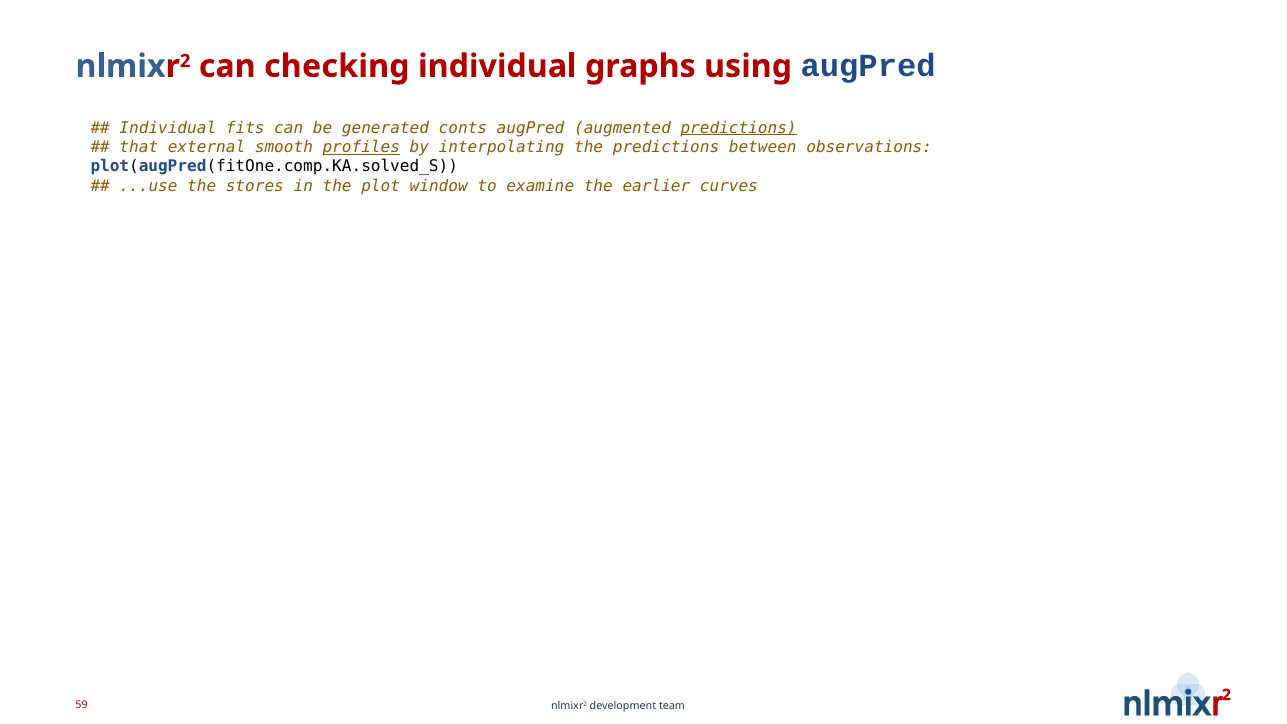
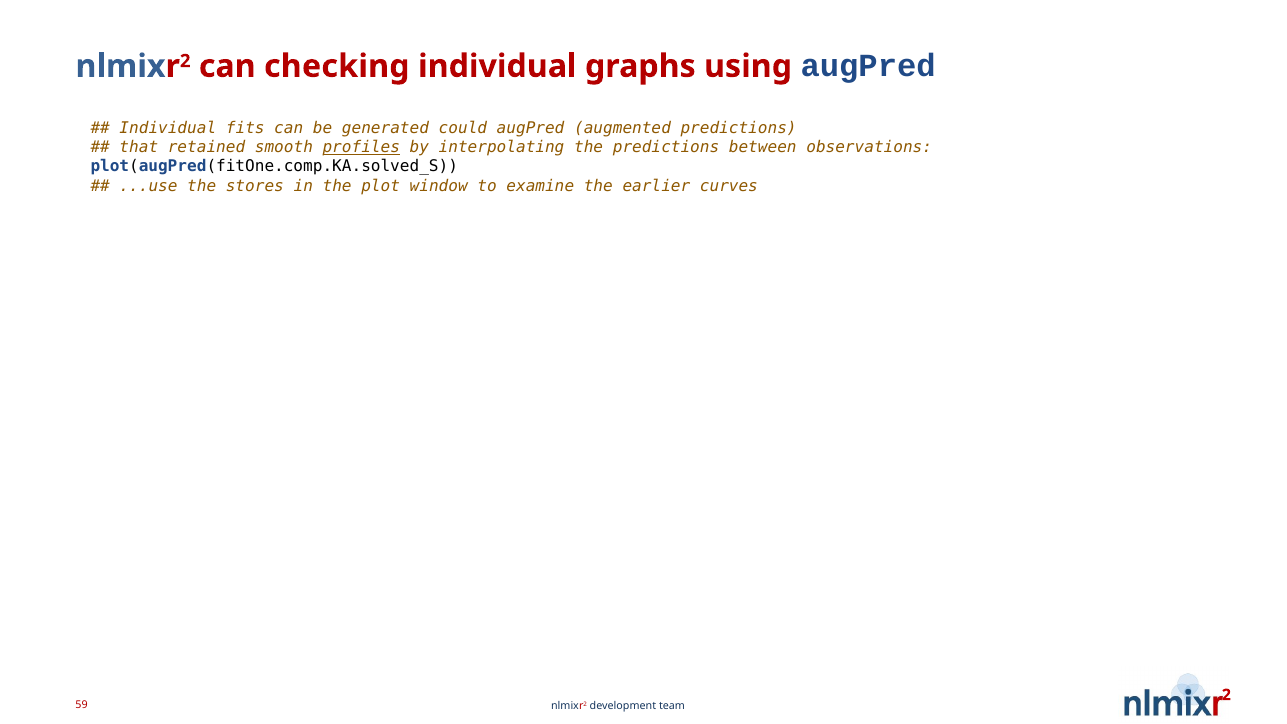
conts: conts -> could (463, 128)
predictions underline: present -> none (739, 128)
external: external -> retained (207, 147)
